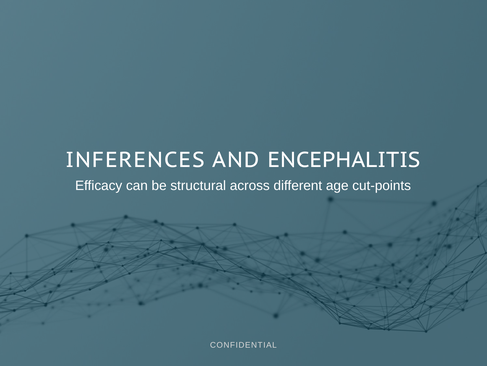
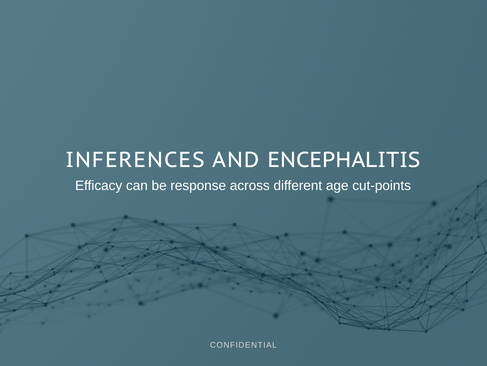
structural: structural -> response (198, 185)
